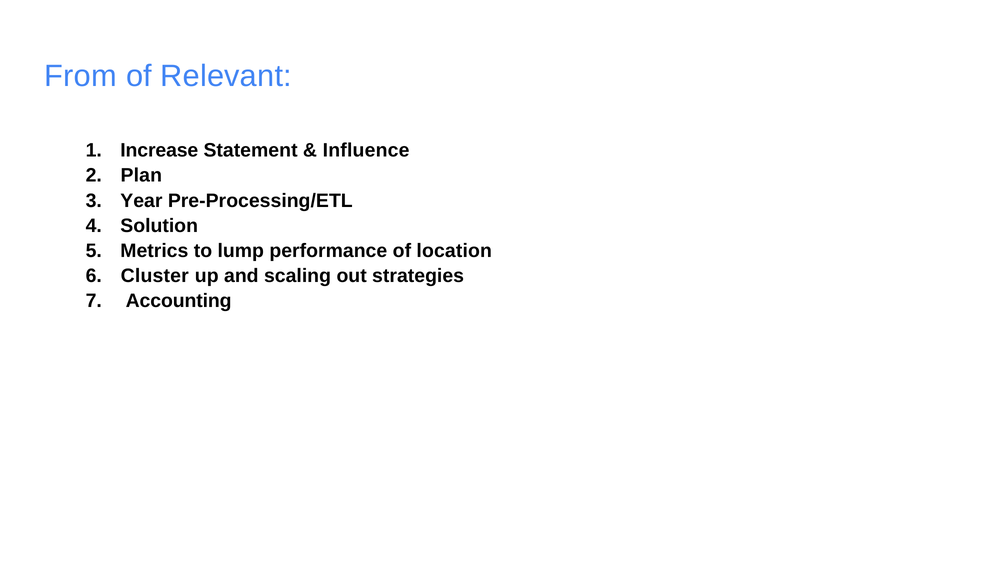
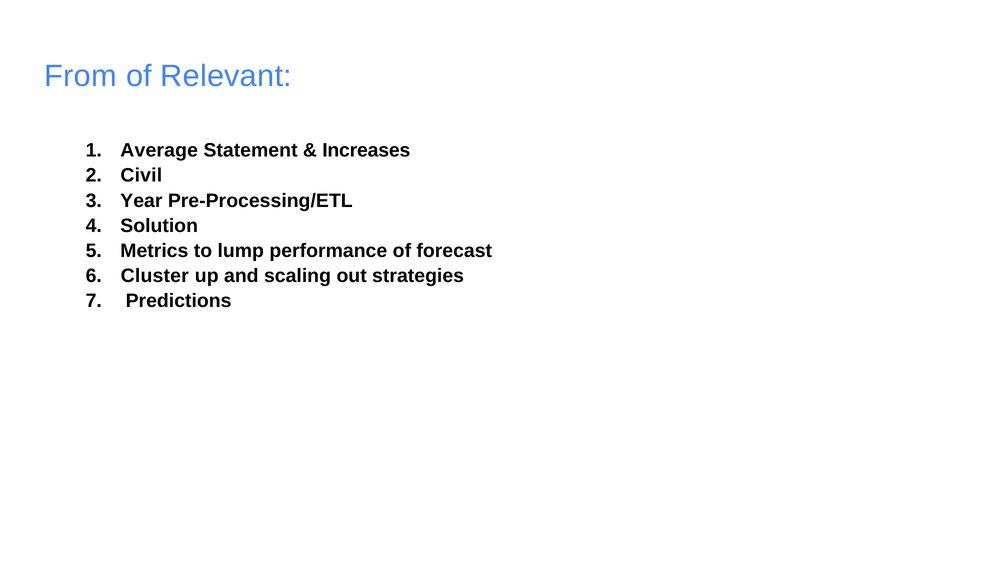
Increase: Increase -> Average (159, 150)
Influence: Influence -> Increases (366, 150)
Plan: Plan -> Civil (141, 175)
location: location -> forecast (454, 251)
Accounting: Accounting -> Predictions (179, 301)
